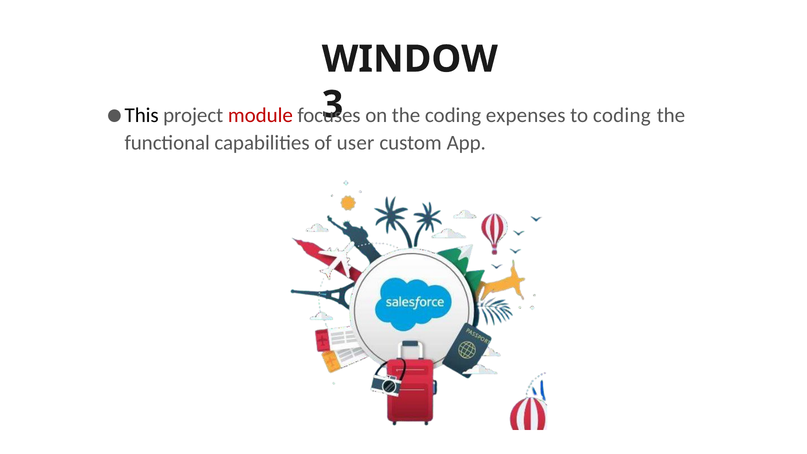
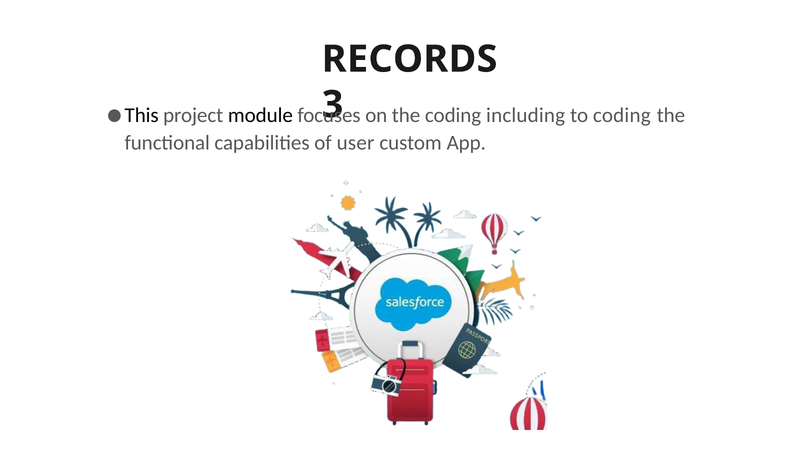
WINDOW: WINDOW -> RECORDS (410, 59)
module colour: red -> black (260, 115)
expenses: expenses -> including (526, 115)
